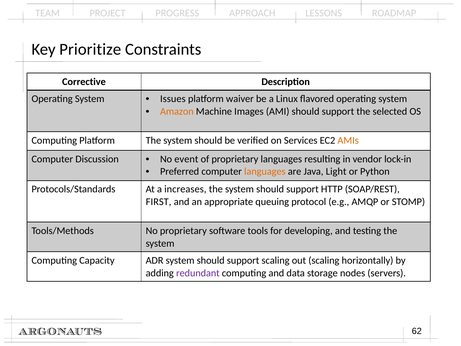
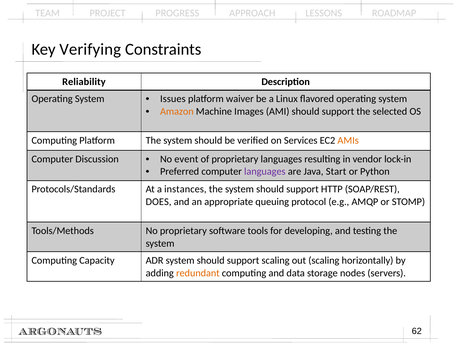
Prioritize: Prioritize -> Verifying (90, 49)
Corrective: Corrective -> Reliability (84, 82)
languages colour: orange -> purple (265, 171)
Light: Light -> Start (336, 171)
increases: increases -> instances (185, 189)
FIRST: FIRST -> DOES (159, 202)
redundant colour: purple -> orange (198, 273)
